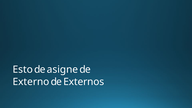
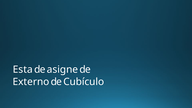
Esto: Esto -> Esta (23, 70)
Externos: Externos -> Cubículo (84, 82)
